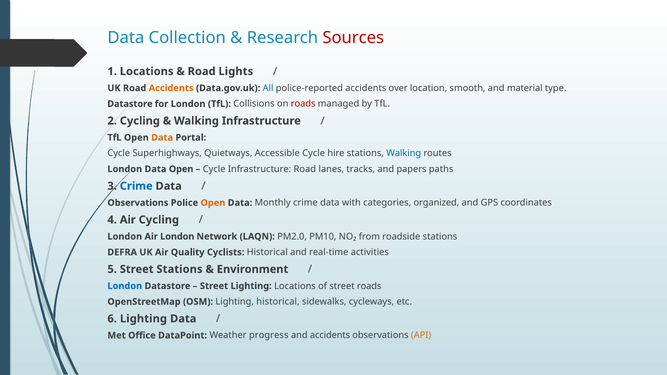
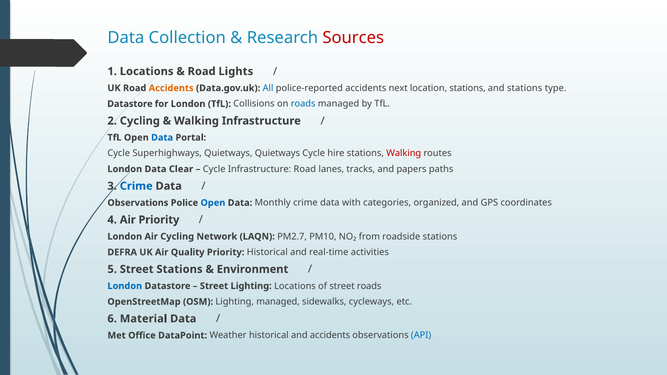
over: over -> next (398, 88)
location smooth: smooth -> stations (468, 88)
and material: material -> stations (525, 88)
roads colour: red -> blue (303, 104)
Data colour: orange -> blue (162, 138)
Quietways Accessible: Accessible -> Quietways (277, 153)
Walking colour: blue -> red (404, 153)
Data Open: Open -> Clear (181, 169)
Open colour: orange -> blue (213, 203)
Air Cycling: Cycling -> Priority (159, 220)
Air London: London -> Cycling (177, 237)
PM2.0: PM2.0 -> PM2.7 (292, 237)
Quality Cyclists: Cyclists -> Priority (226, 252)
Lighting historical: historical -> managed (278, 302)
6 Lighting: Lighting -> Material (143, 319)
Weather progress: progress -> historical (269, 336)
API colour: orange -> blue (421, 336)
